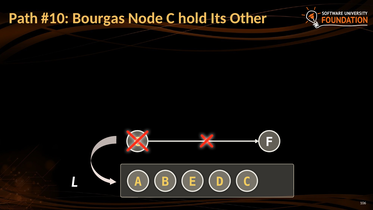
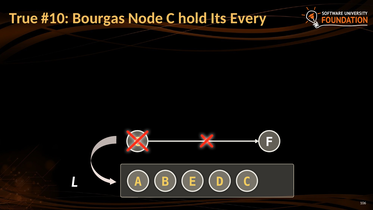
Path: Path -> True (23, 18)
Other: Other -> Every (248, 18)
